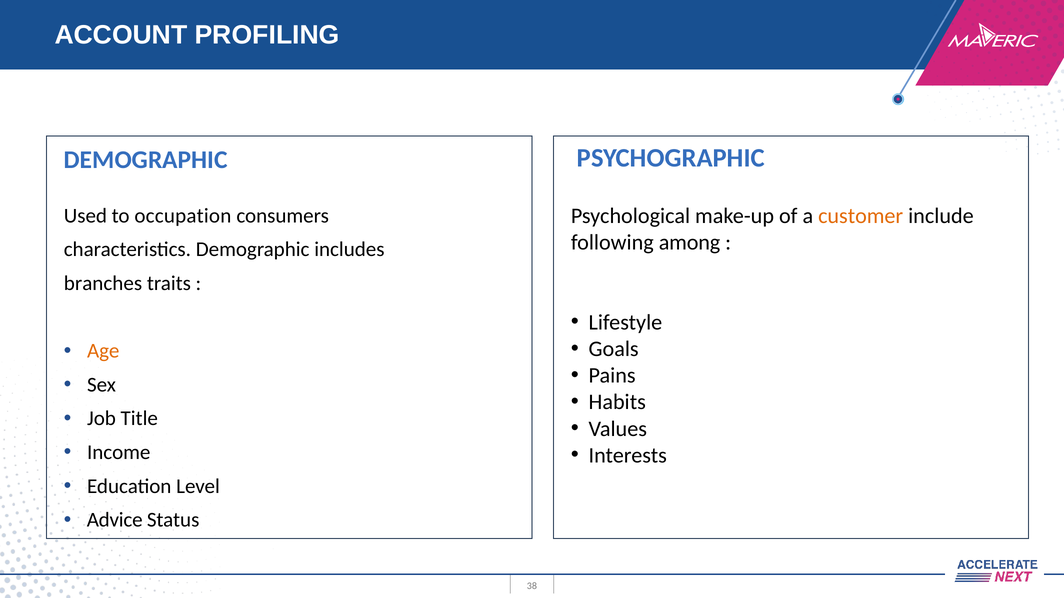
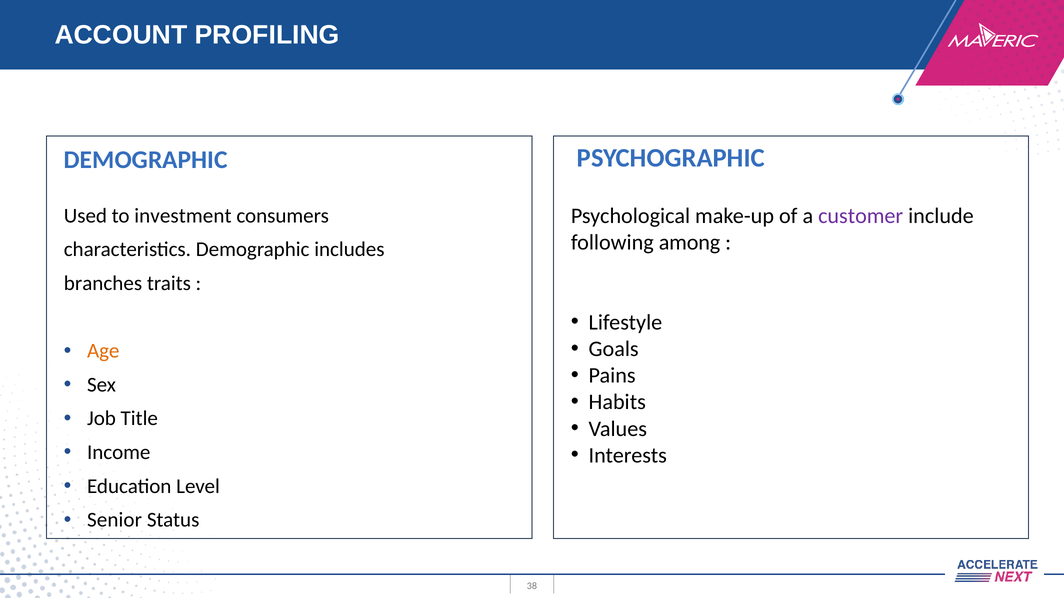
occupation: occupation -> investment (183, 216)
customer colour: orange -> purple (861, 216)
Advice: Advice -> Senior (115, 520)
